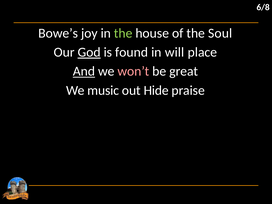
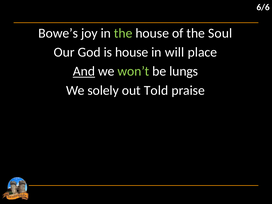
6/8: 6/8 -> 6/6 (263, 7)
God underline: present -> none (89, 52)
is found: found -> house (132, 52)
won’t colour: pink -> light green (133, 71)
great: great -> lungs (184, 71)
music: music -> solely (103, 90)
Hide: Hide -> Told (156, 90)
